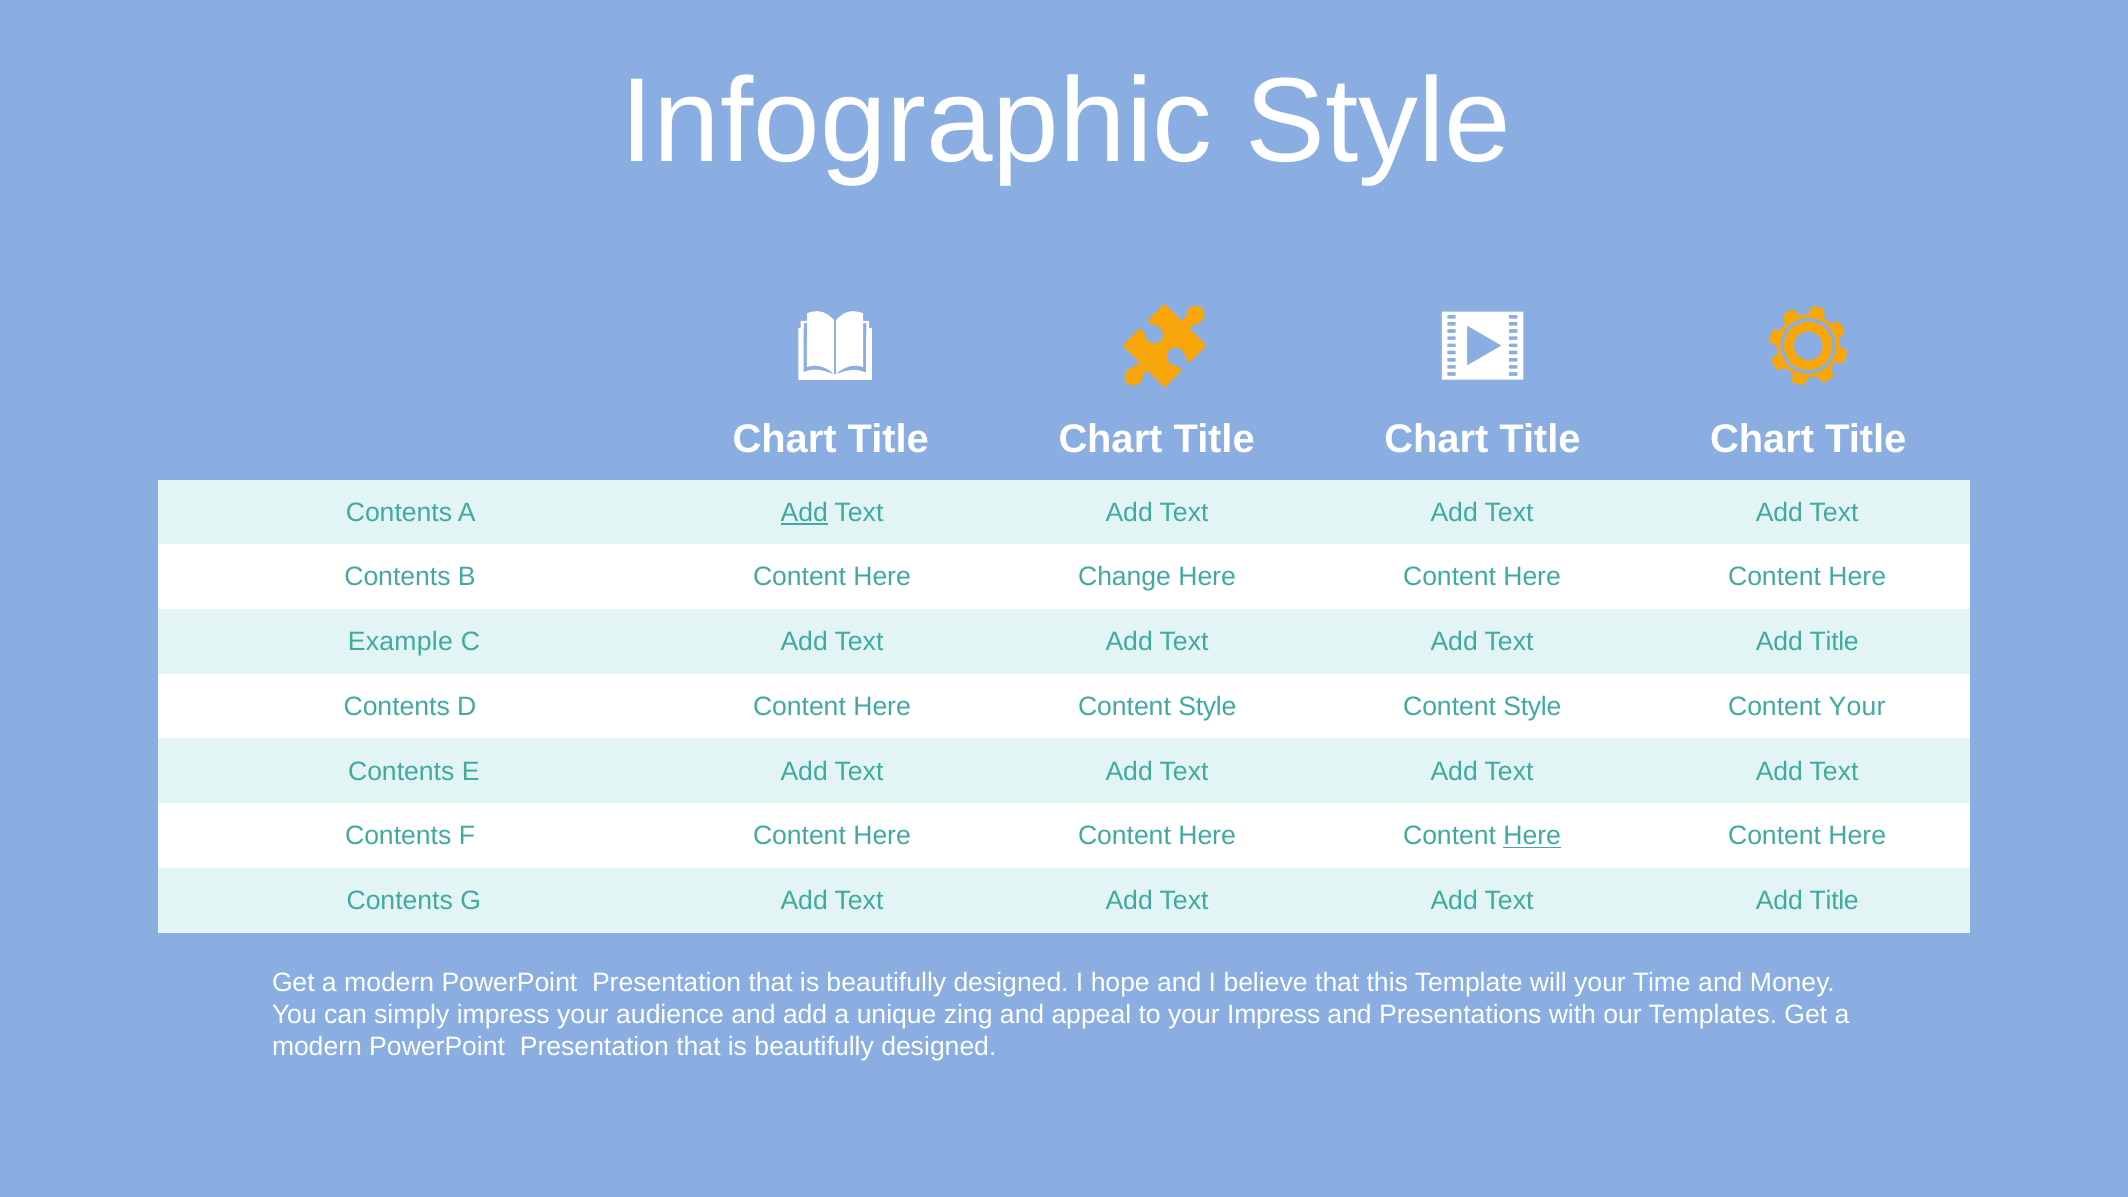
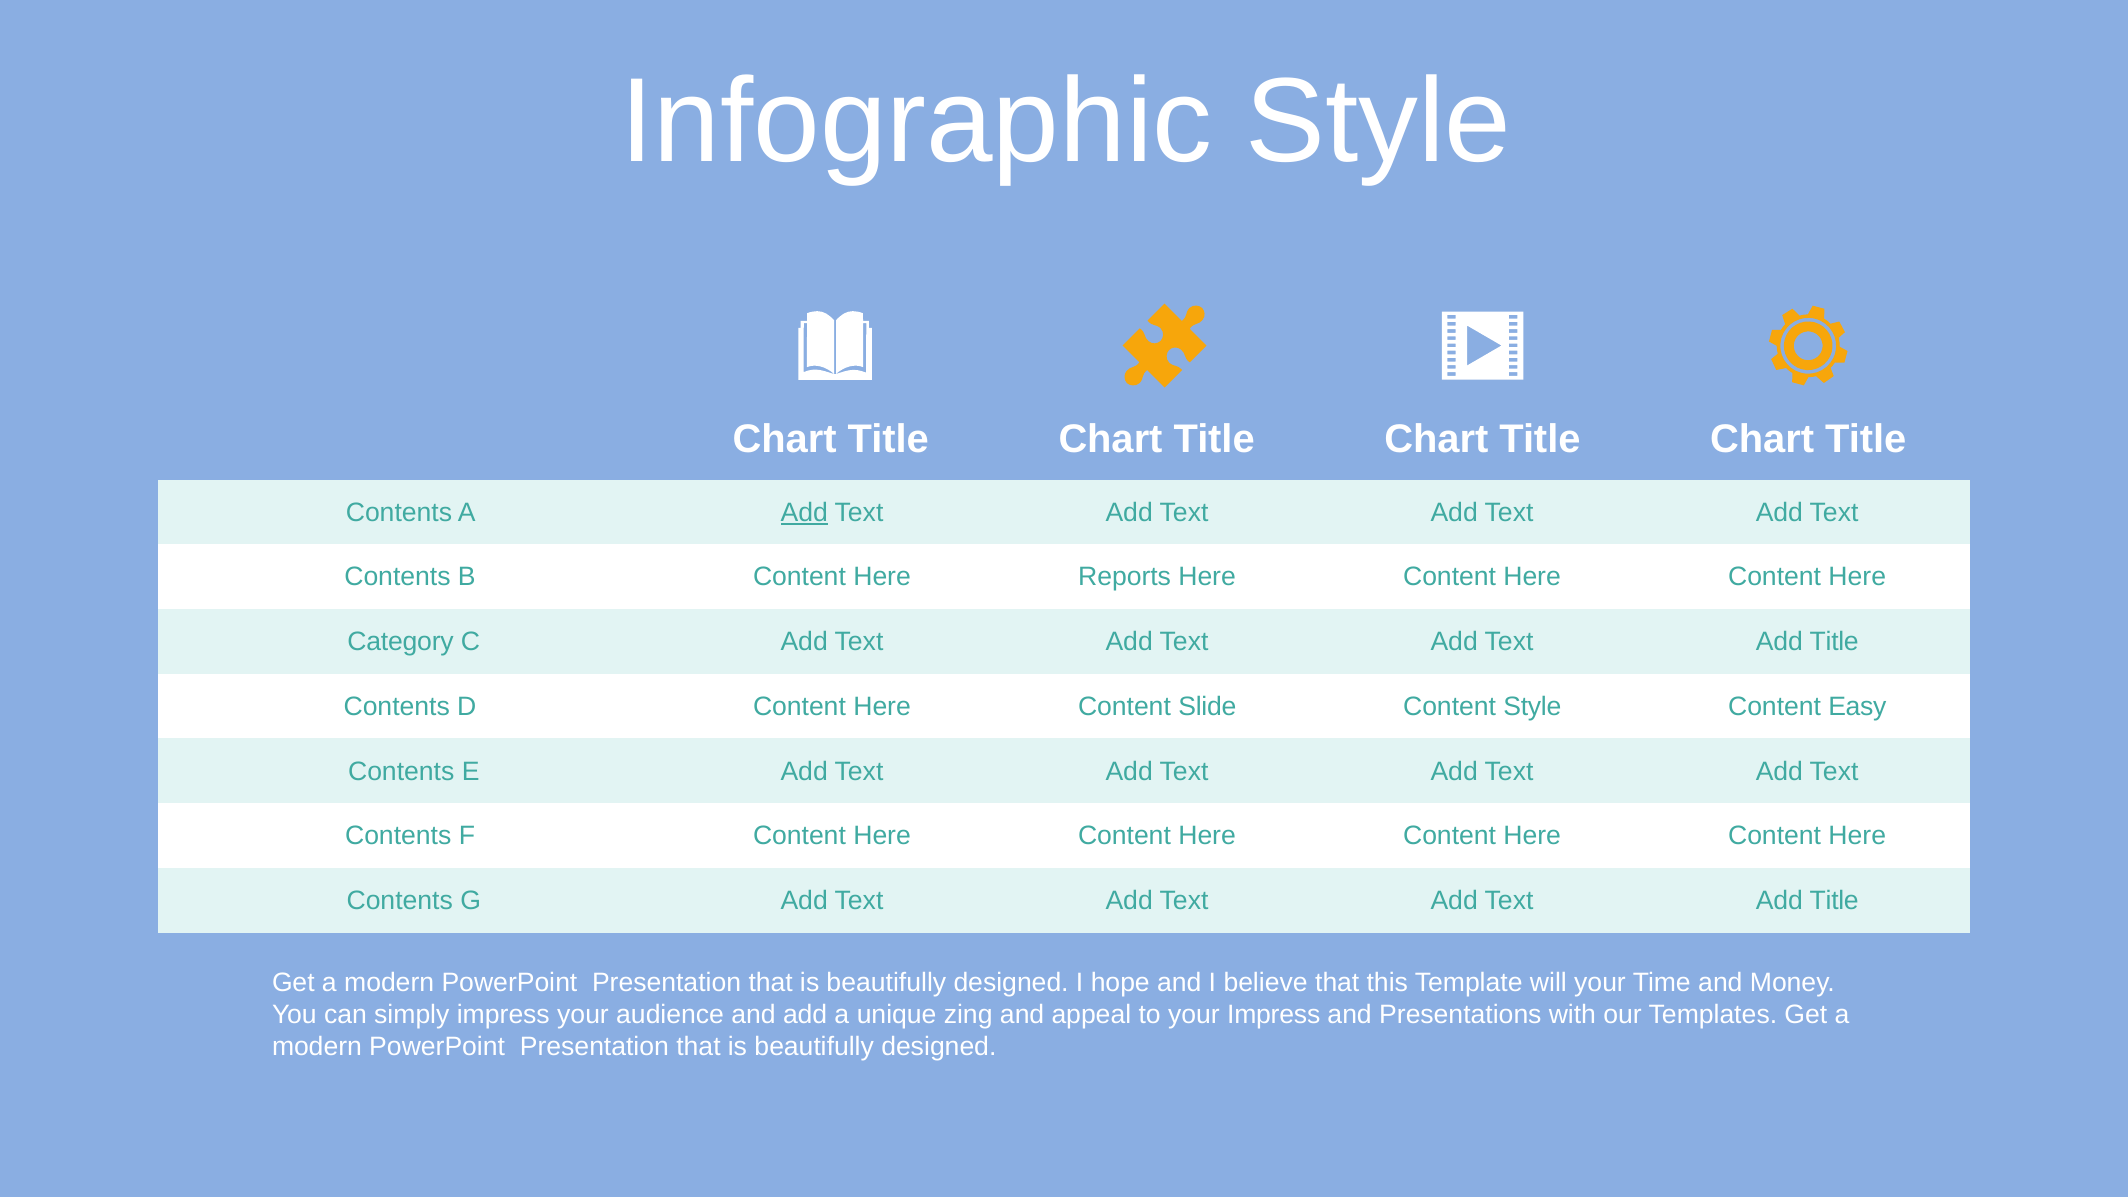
Change: Change -> Reports (1125, 577)
Example: Example -> Category (401, 642)
Here Content Style: Style -> Slide (1207, 707)
Content Your: Your -> Easy (1857, 707)
Here underline: present -> none (1532, 836)
